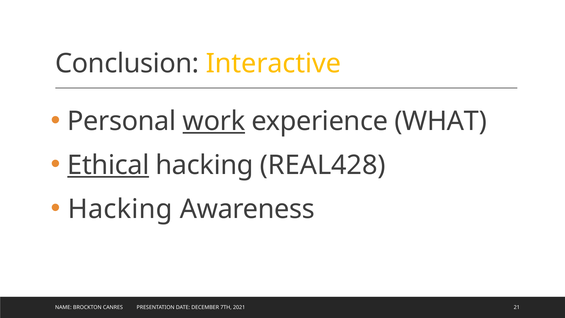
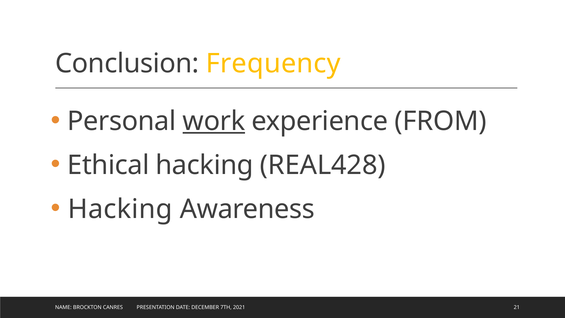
Interactive: Interactive -> Frequency (273, 64)
WHAT: WHAT -> FROM (441, 121)
Ethical underline: present -> none (108, 165)
